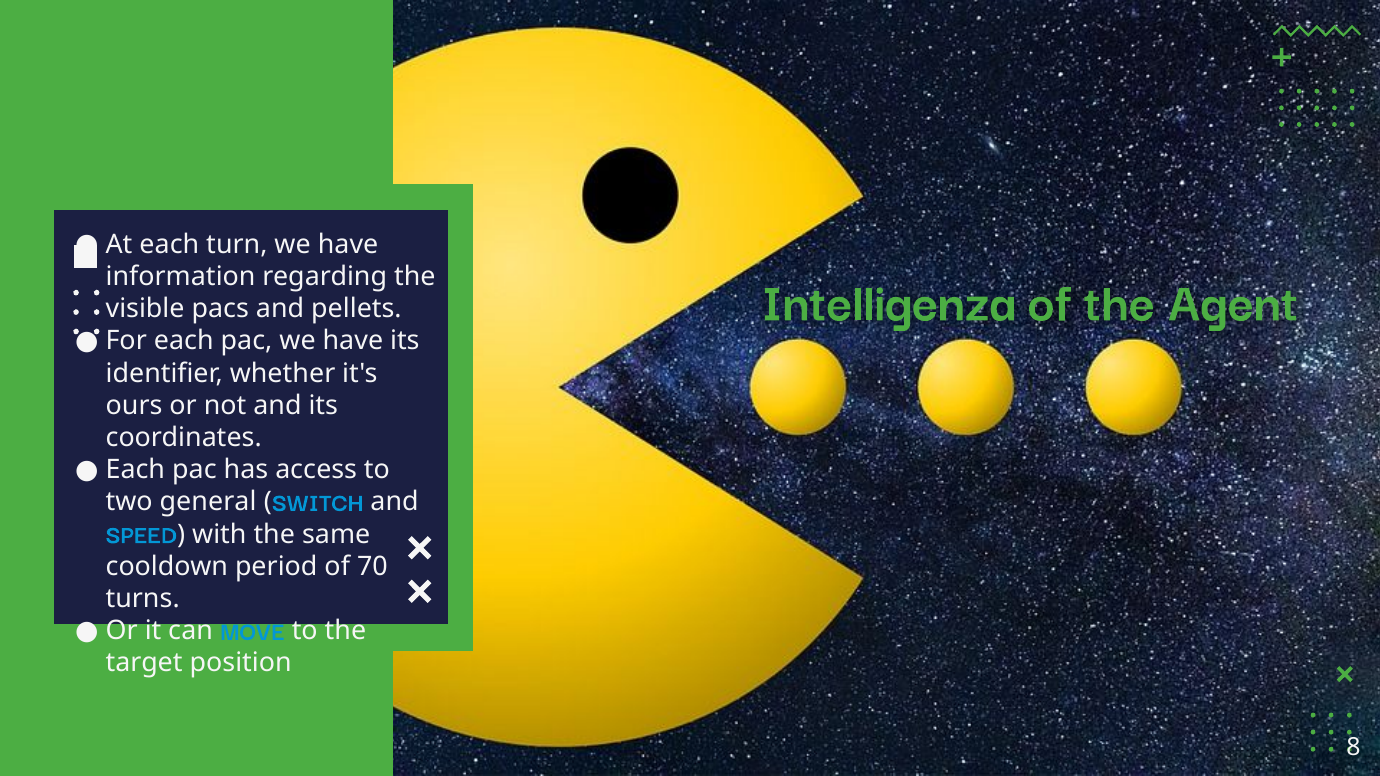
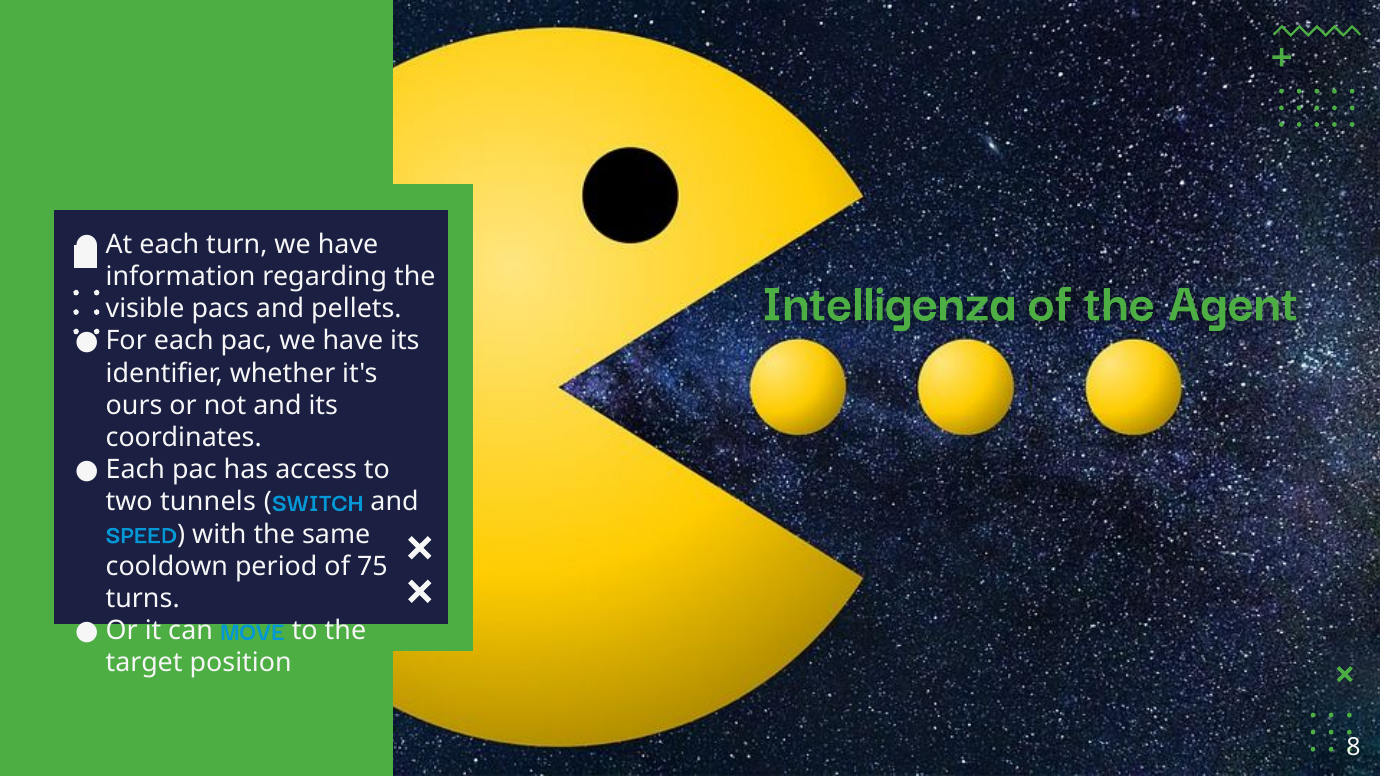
general: general -> tunnels (208, 502)
70: 70 -> 75 (372, 567)
